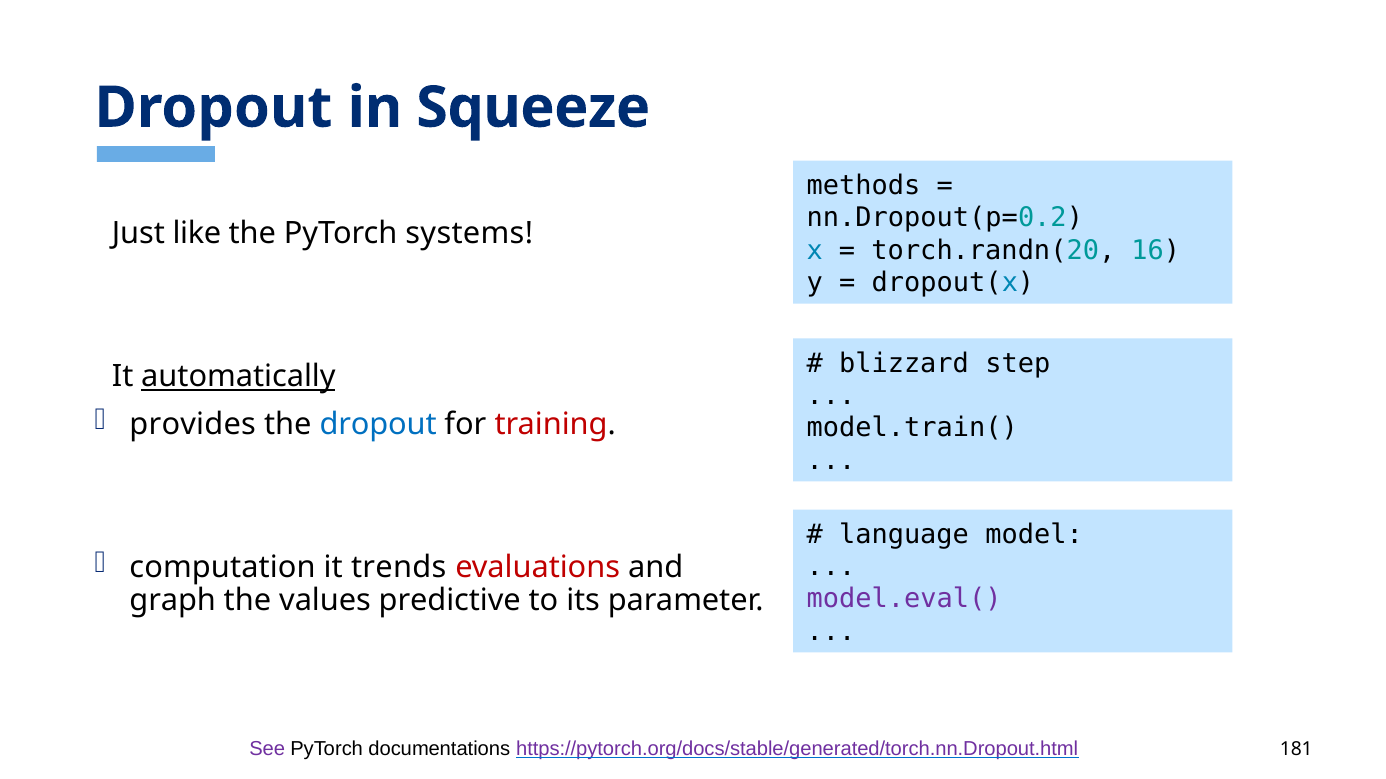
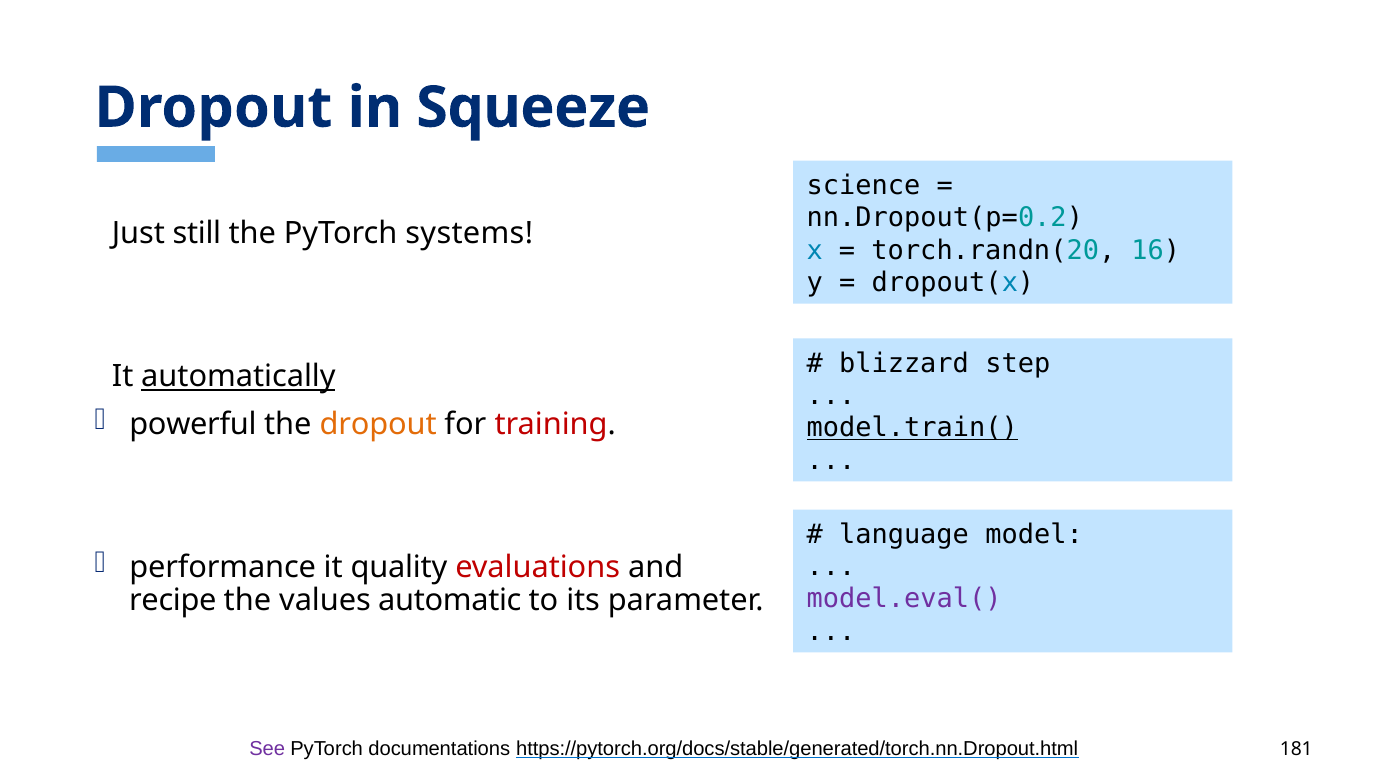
methods: methods -> science (863, 186)
like: like -> still (197, 234)
provides: provides -> powerful (193, 425)
dropout colour: blue -> orange (378, 425)
model.train( underline: none -> present (912, 428)
computation: computation -> performance (223, 567)
trends: trends -> quality (399, 567)
graph: graph -> recipe (173, 601)
predictive: predictive -> automatic (450, 601)
https://pytorch.org/docs/stable/generated/torch.nn.Dropout.html colour: purple -> black (797, 750)
